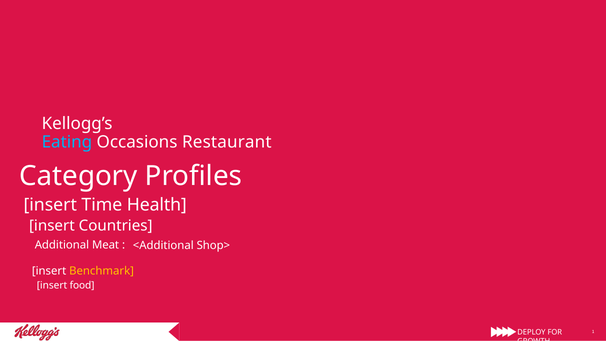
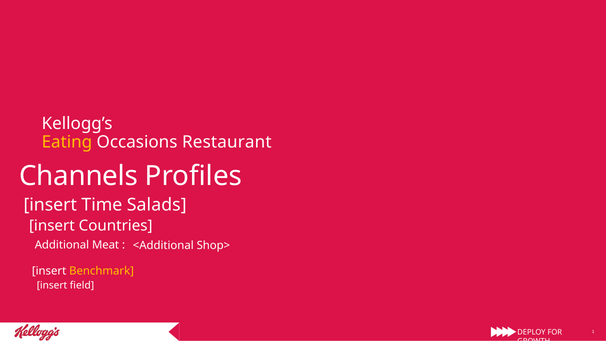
Eating colour: light blue -> yellow (67, 142)
Category: Category -> Channels (79, 176)
Health: Health -> Salads (157, 205)
food: food -> field (82, 285)
